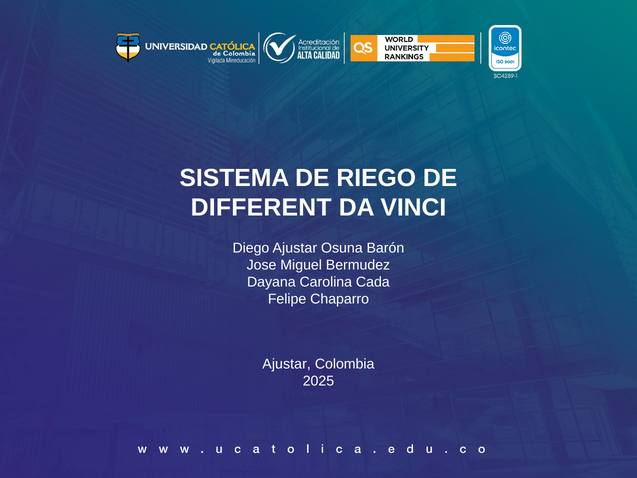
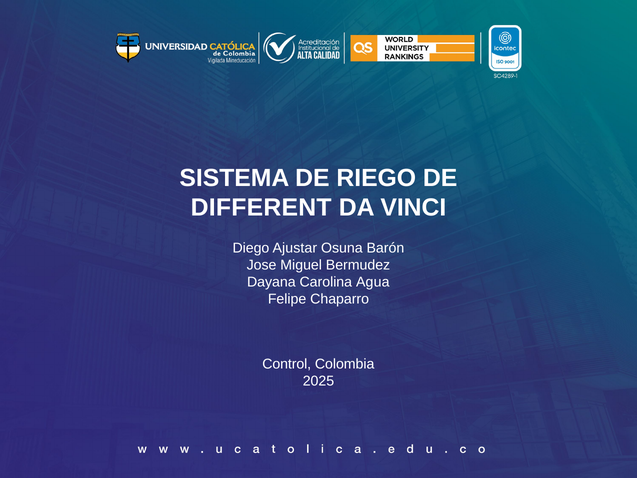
Cada: Cada -> Agua (373, 282)
Ajustar: Ajustar -> Control (287, 364)
